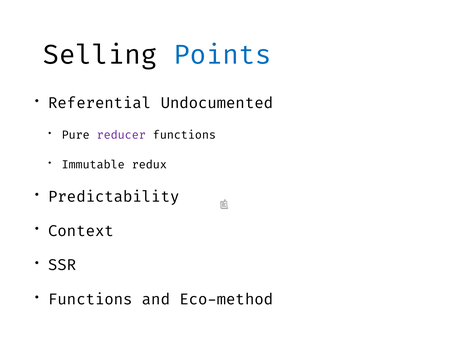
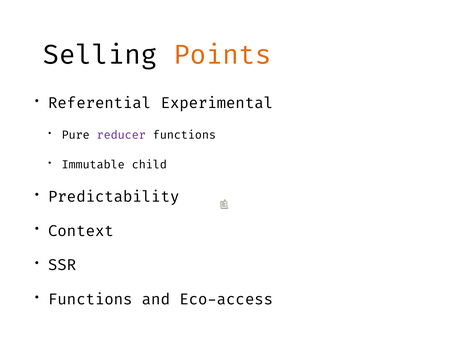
Points colour: blue -> orange (222, 55)
Undocumented: Undocumented -> Experimental (217, 103)
redux: redux -> child (149, 164)
Eco-method: Eco-method -> Eco-access (226, 299)
